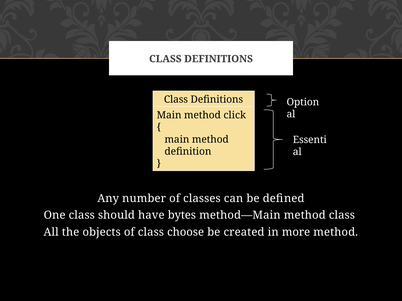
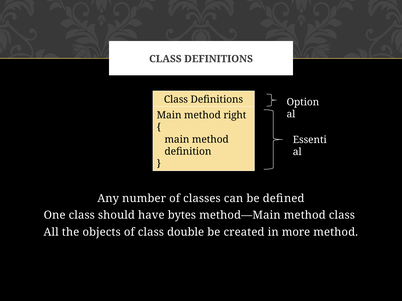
click: click -> right (235, 115)
choose: choose -> double (186, 232)
